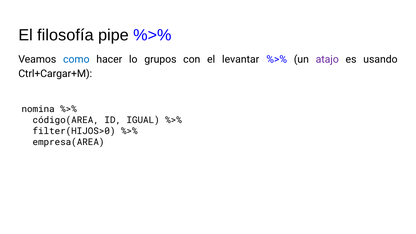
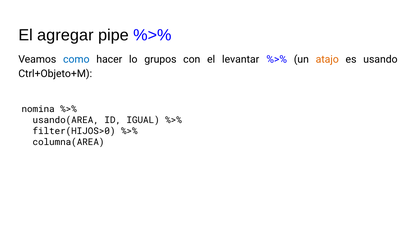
filosofía: filosofía -> agregar (65, 35)
atajo colour: purple -> orange (327, 59)
Ctrl+Cargar+M: Ctrl+Cargar+M -> Ctrl+Objeto+M (55, 74)
código(AREA: código(AREA -> usando(AREA (66, 120)
empresa(AREA: empresa(AREA -> columna(AREA (68, 142)
